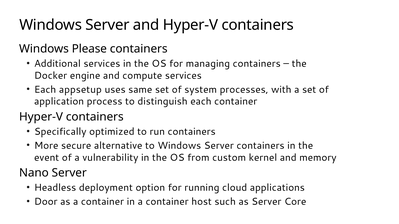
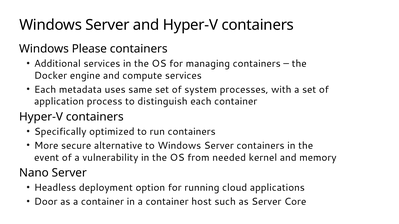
appsetup: appsetup -> metadata (80, 90)
custom: custom -> needed (229, 158)
